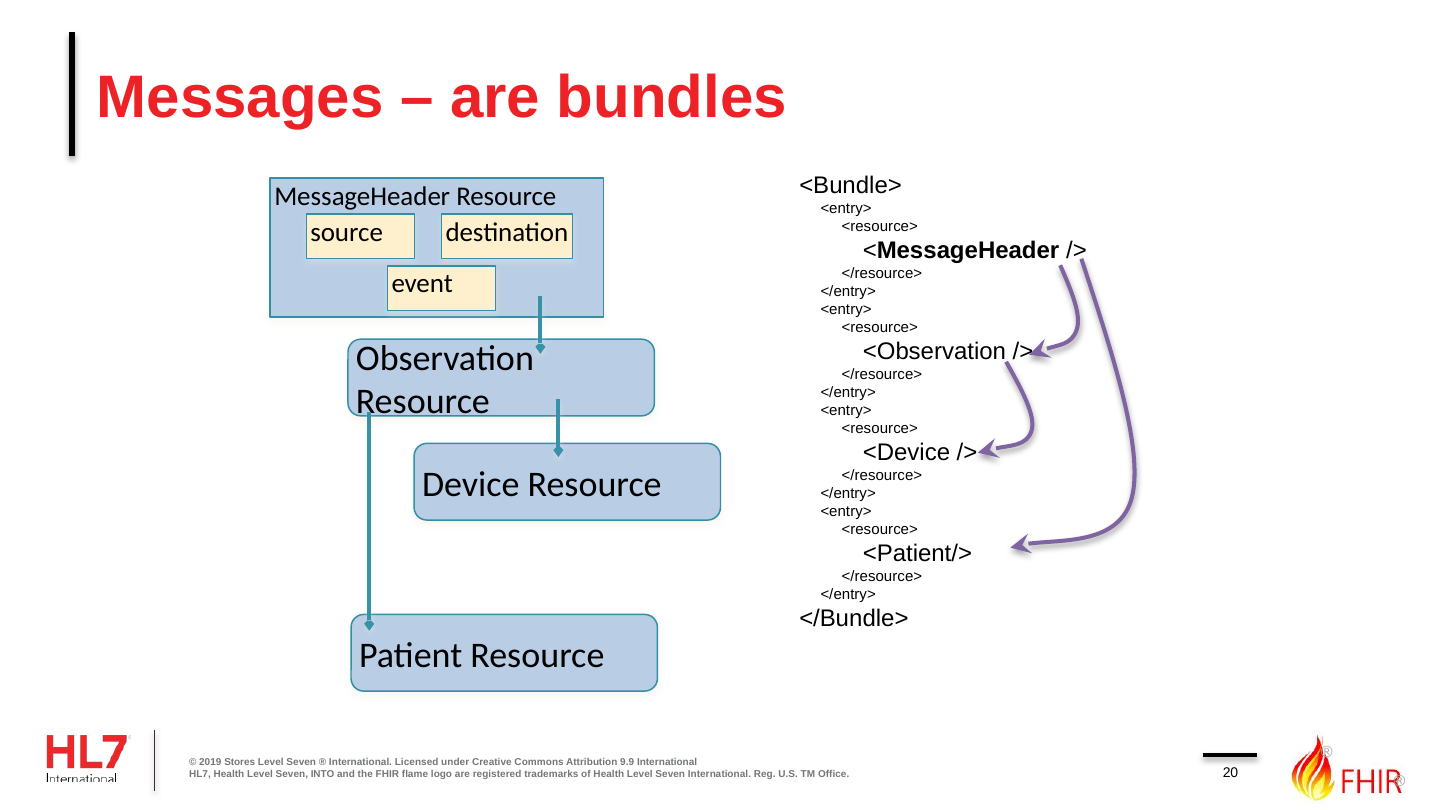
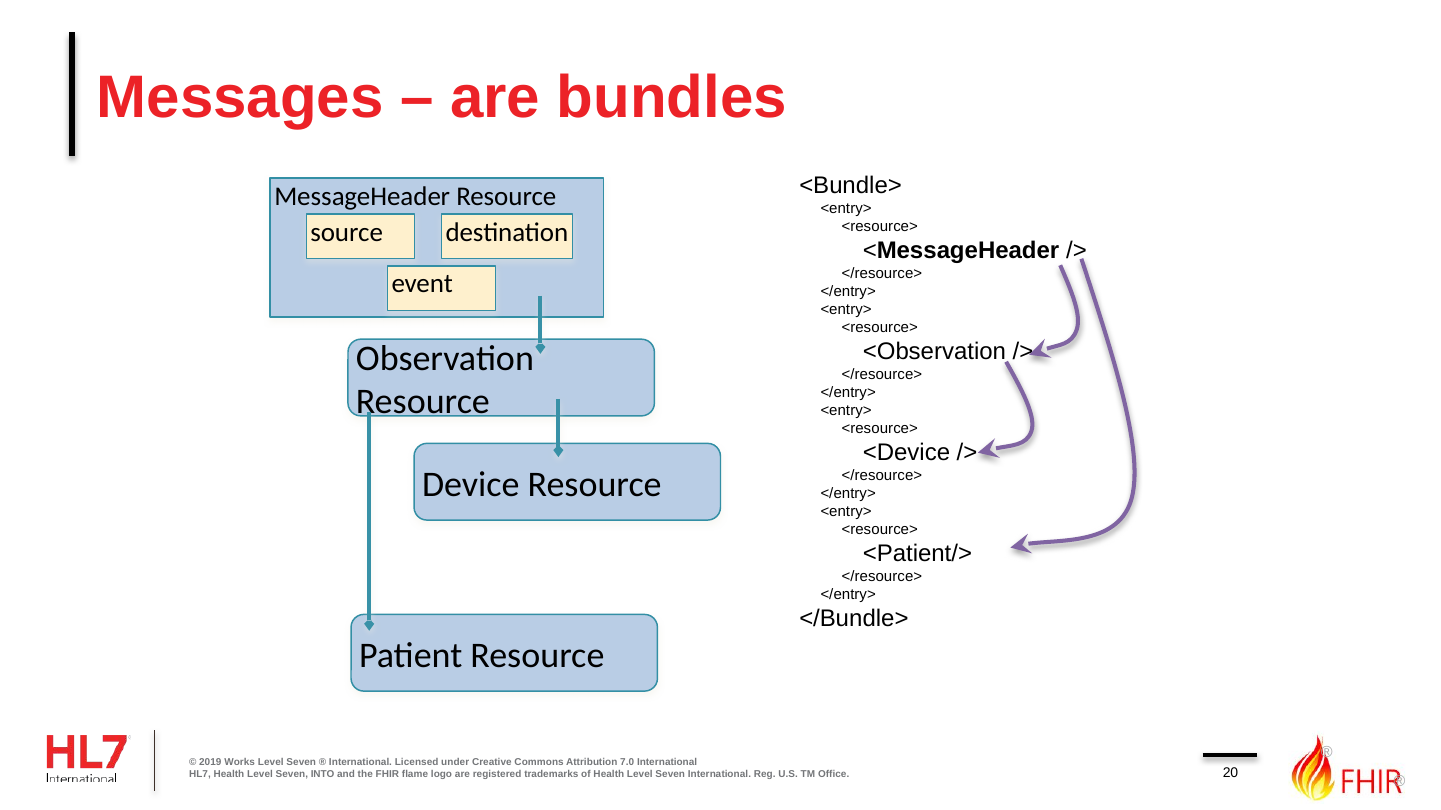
Stores: Stores -> Works (240, 763)
9.9: 9.9 -> 7.0 (627, 763)
